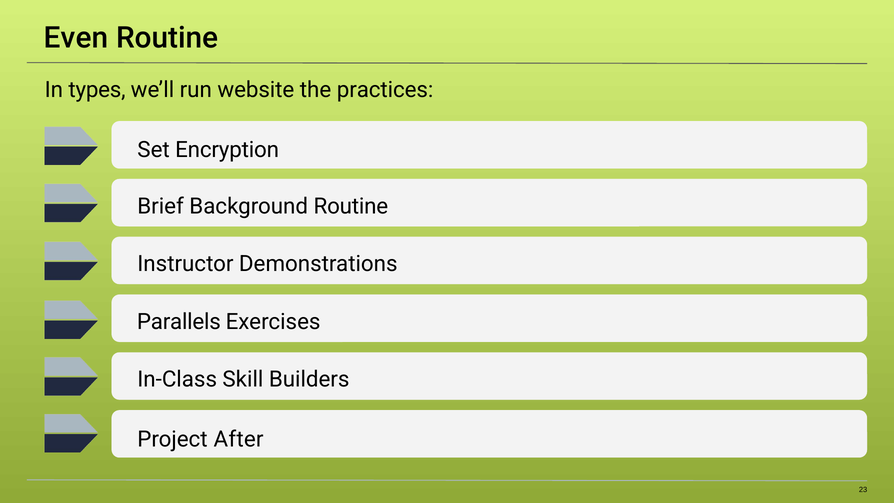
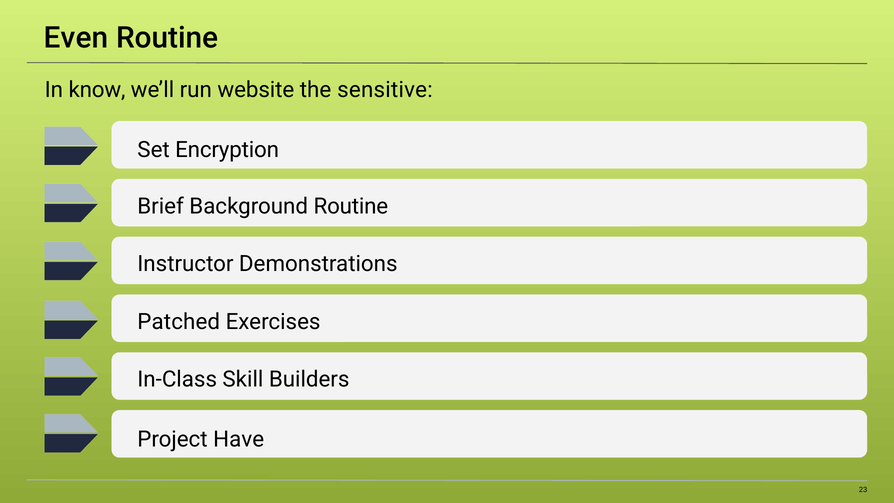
types: types -> know (97, 90)
practices: practices -> sensitive (385, 90)
Parallels: Parallels -> Patched (179, 322)
After: After -> Have (239, 440)
